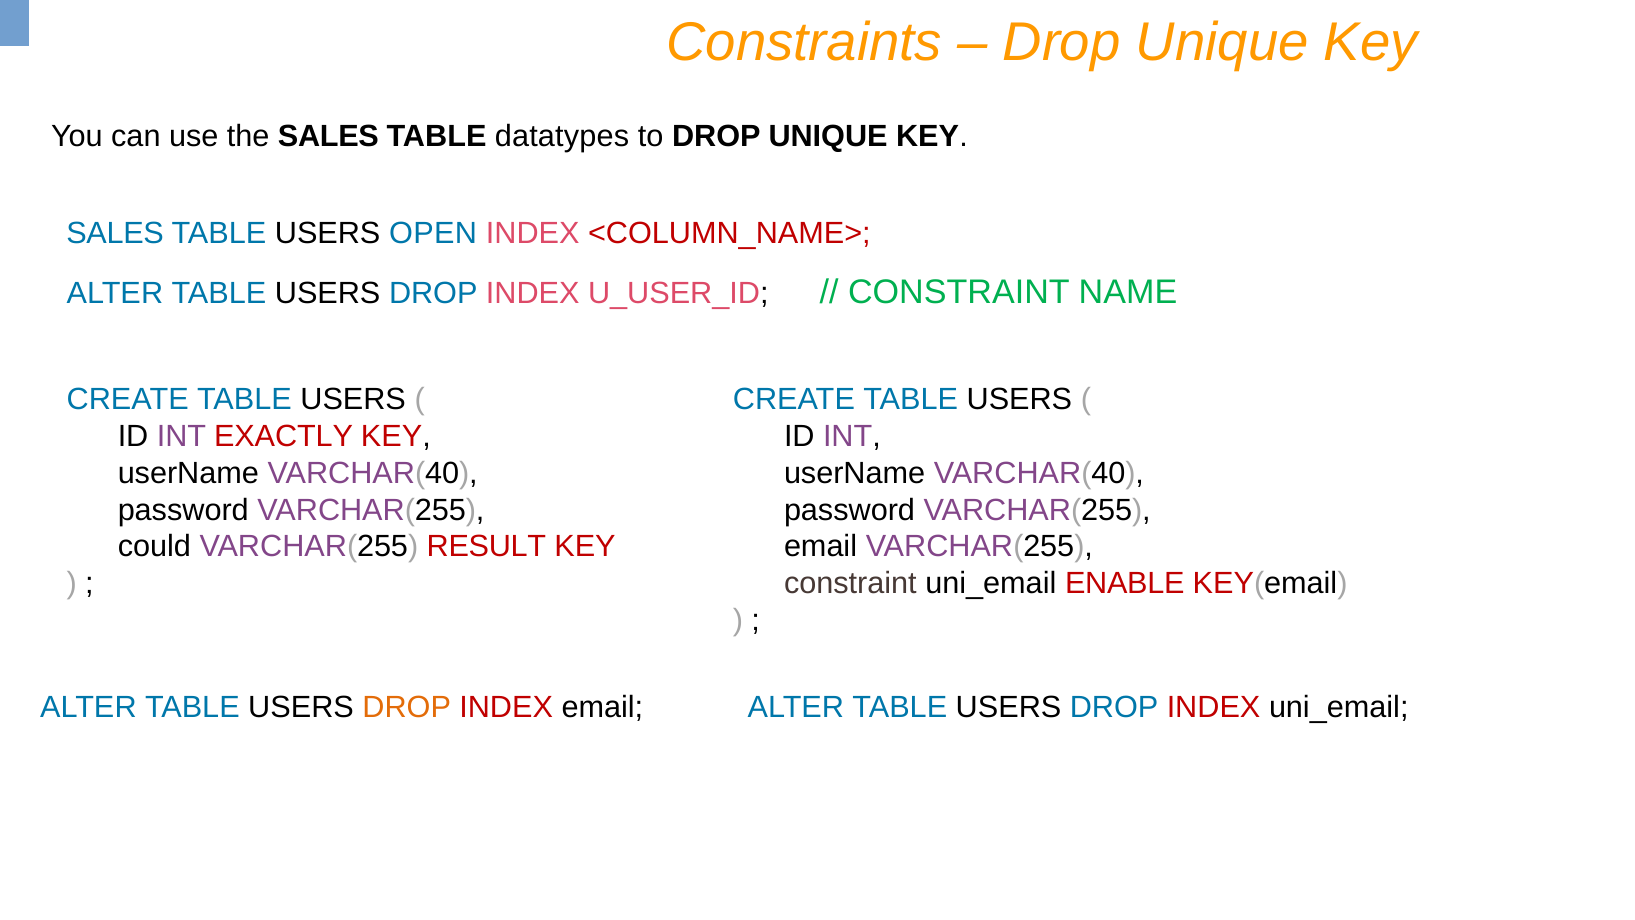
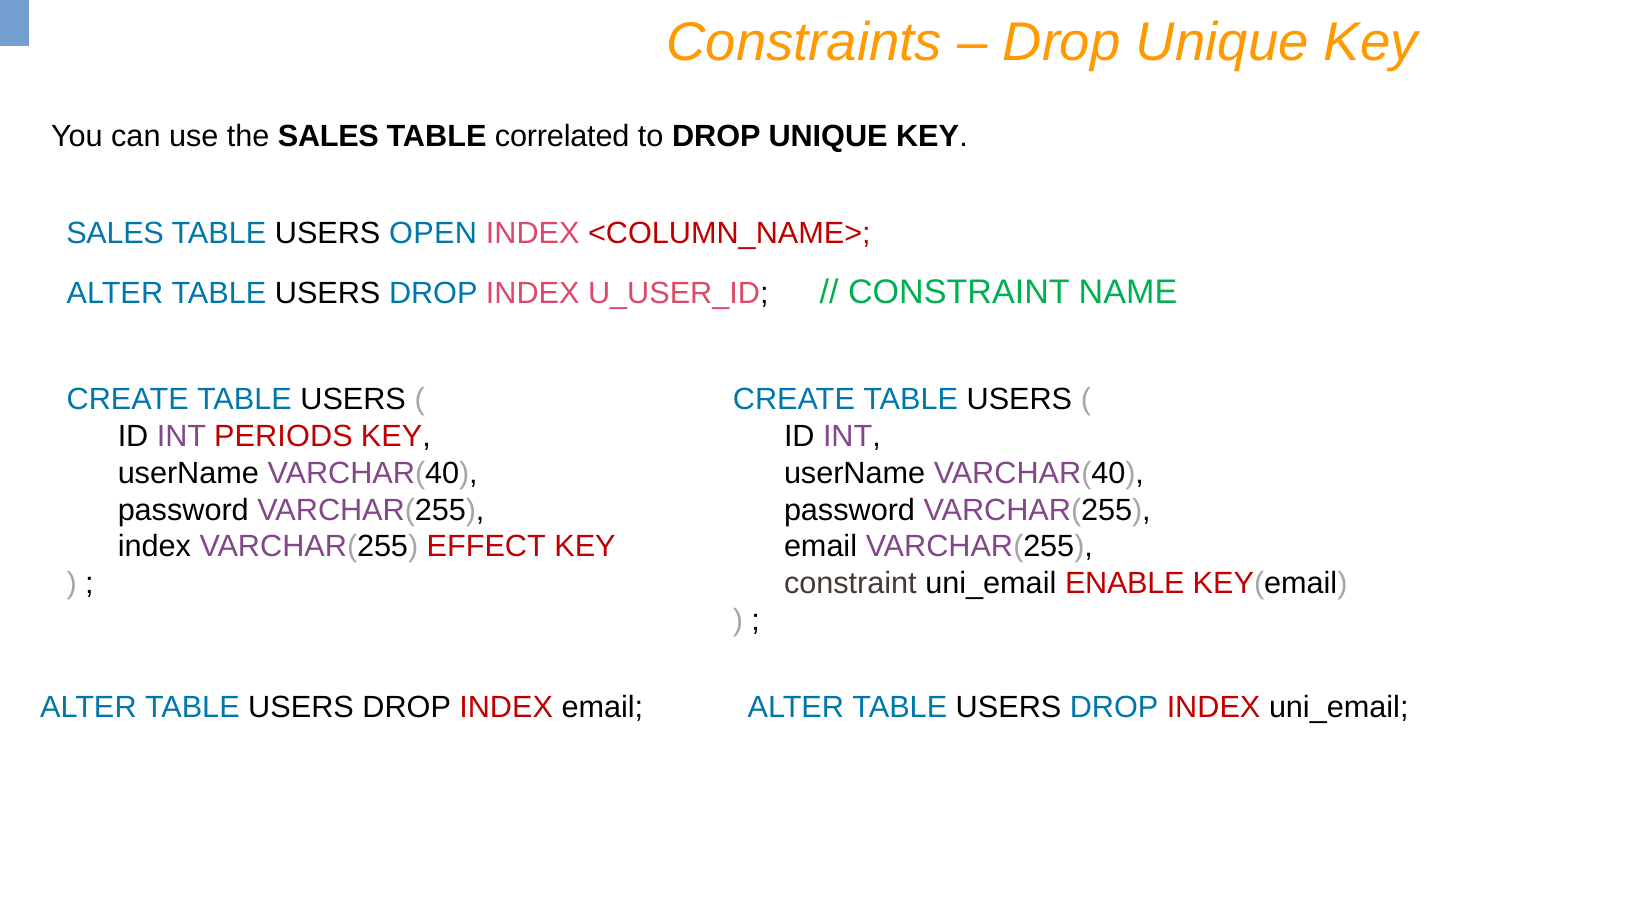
datatypes: datatypes -> correlated (562, 136)
EXACTLY: EXACTLY -> PERIODS (283, 436)
could: could -> index (154, 547)
RESULT: RESULT -> EFFECT (486, 547)
DROP colour: orange -> black (407, 707)
